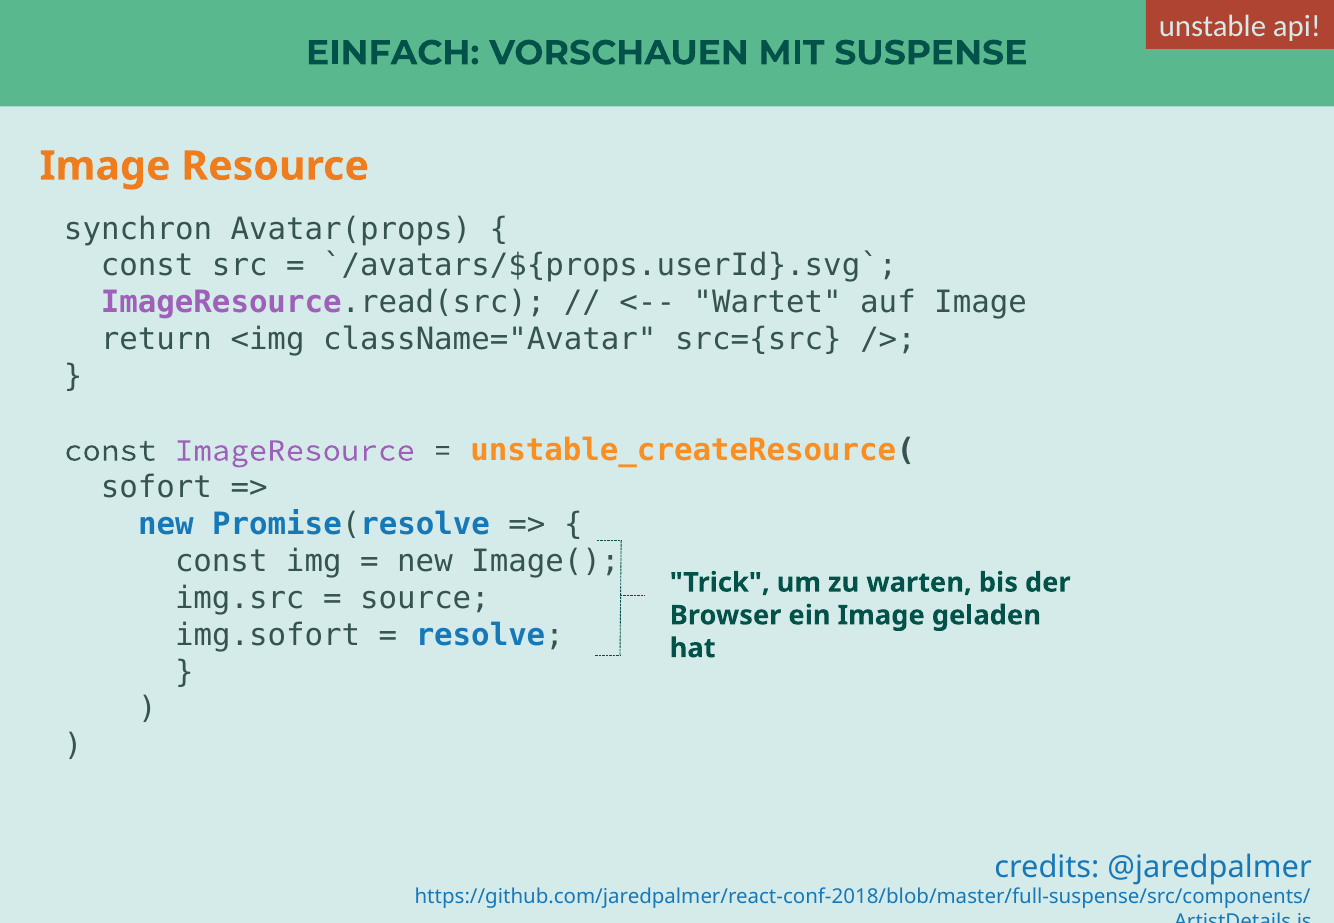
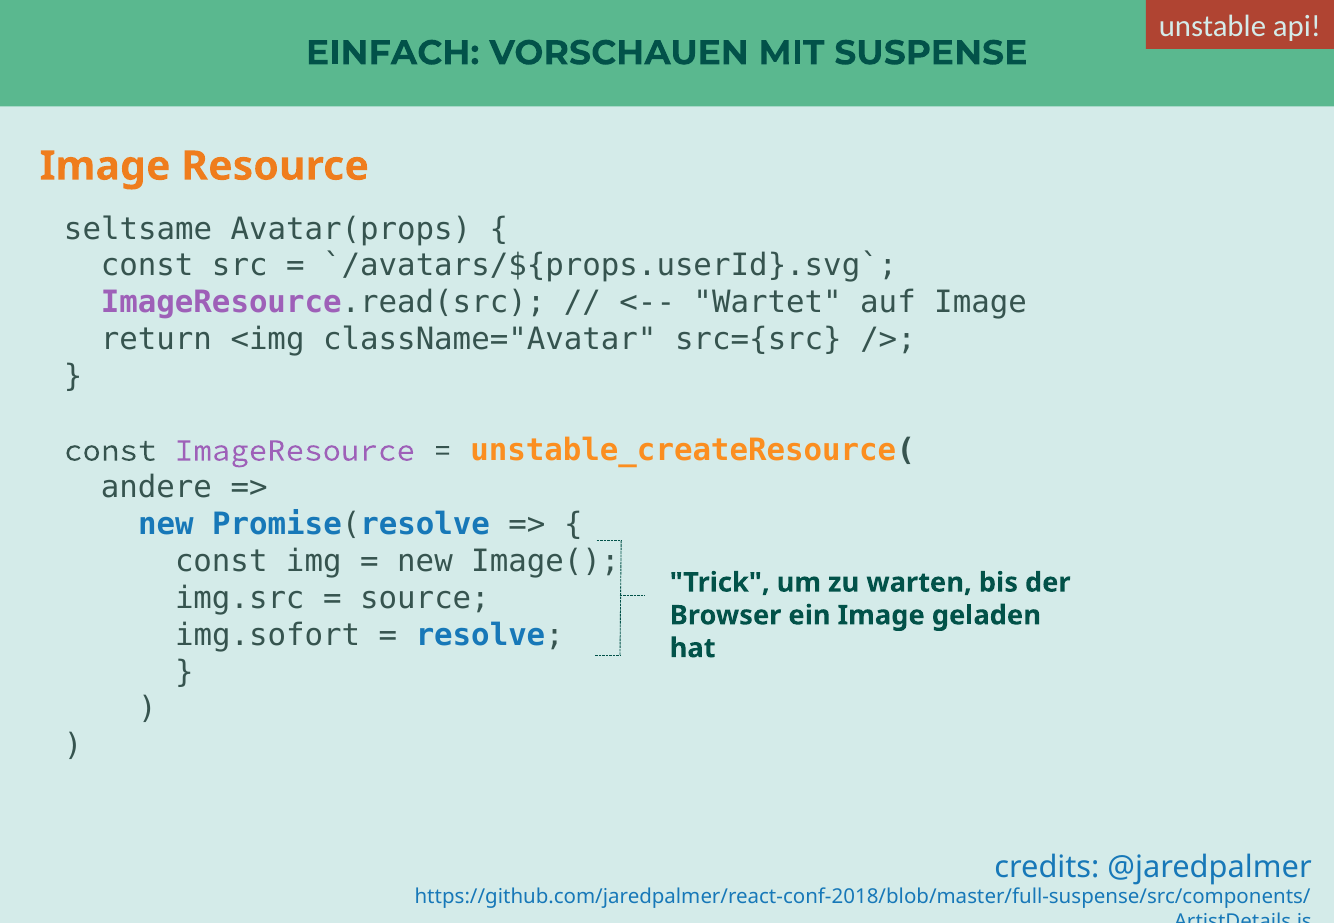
synchron: synchron -> seltsame (138, 229)
sofort: sofort -> andere (156, 488)
